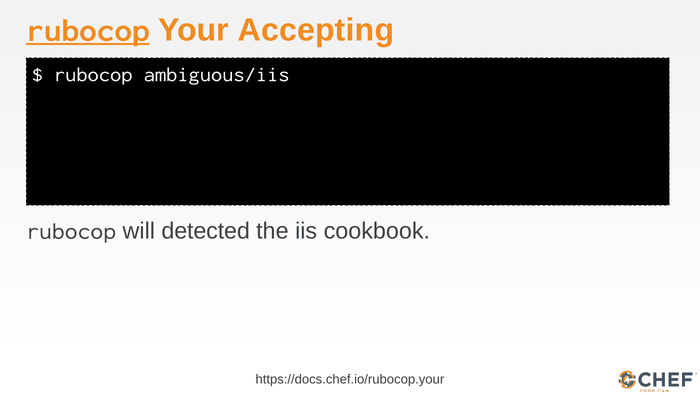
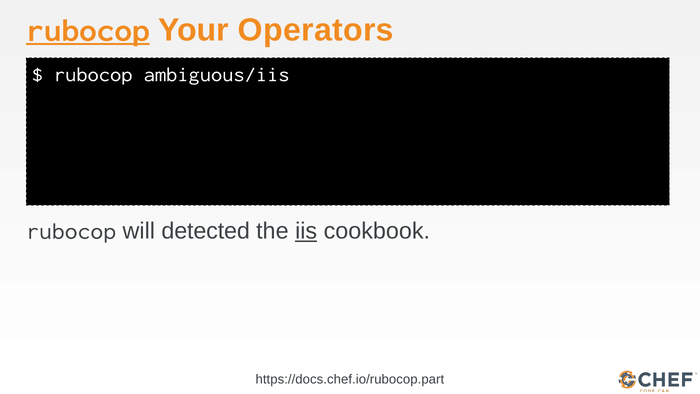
Accepting: Accepting -> Operators (316, 30)
iis underline: none -> present (306, 231)
https://docs.chef.io/rubocop.your: https://docs.chef.io/rubocop.your -> https://docs.chef.io/rubocop.part (350, 379)
